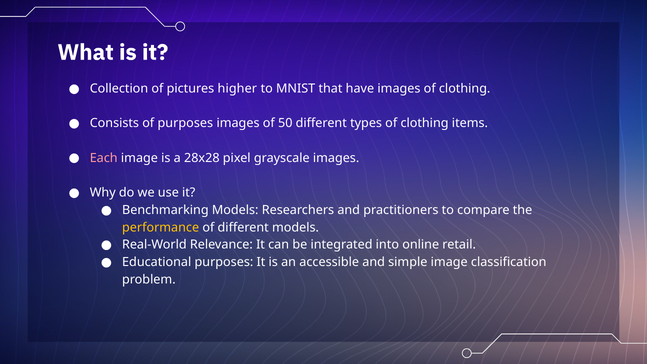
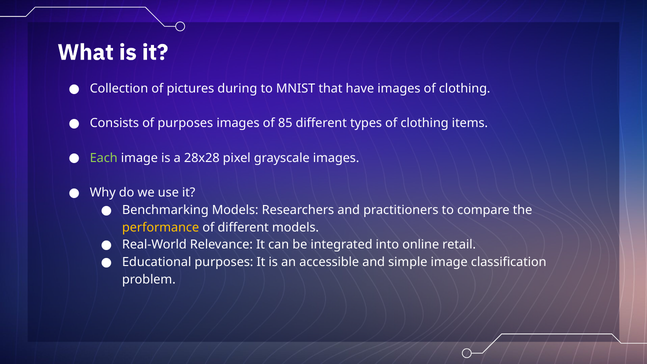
higher: higher -> during (237, 89)
50: 50 -> 85 (285, 123)
Each colour: pink -> light green (104, 158)
